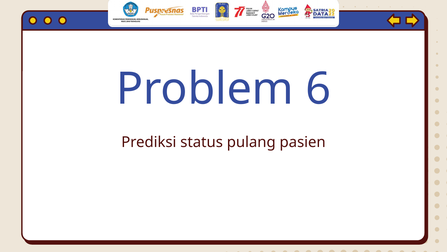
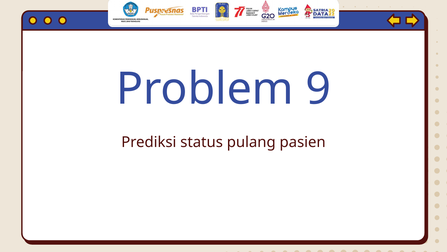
6: 6 -> 9 (318, 89)
